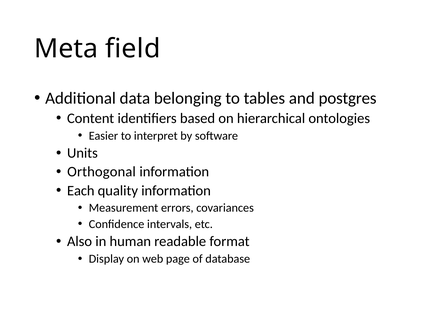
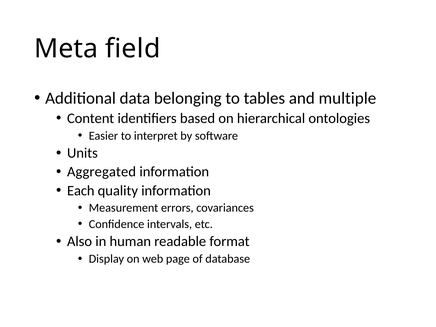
postgres: postgres -> multiple (347, 98)
Orthogonal: Orthogonal -> Aggregated (102, 172)
